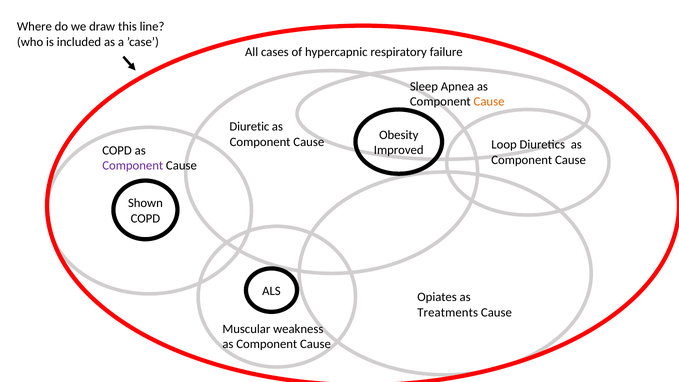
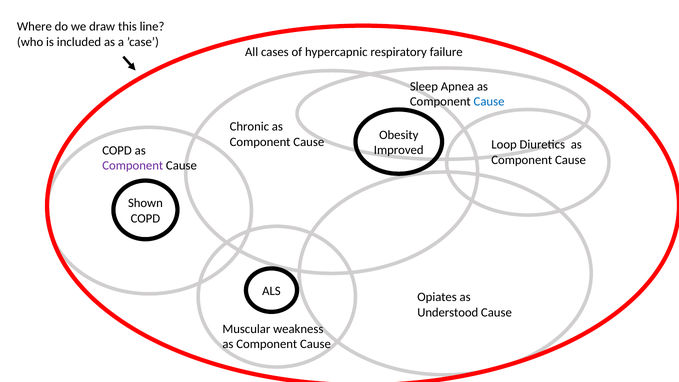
Cause colour: orange -> blue (489, 102)
Diuretic: Diuretic -> Chronic (249, 127)
Treatments: Treatments -> Understood (448, 312)
